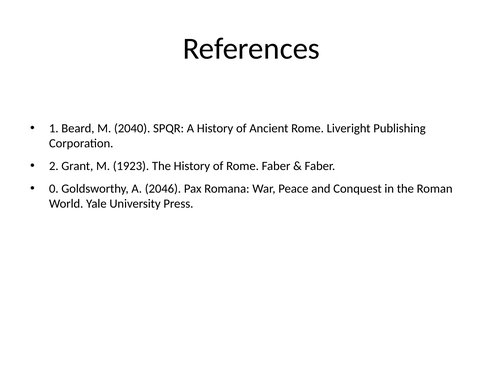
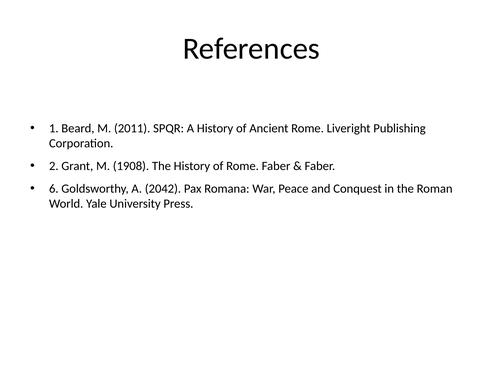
2040: 2040 -> 2011 (132, 128)
1923: 1923 -> 1908 (131, 166)
0: 0 -> 6 (54, 189)
2046: 2046 -> 2042 (163, 189)
